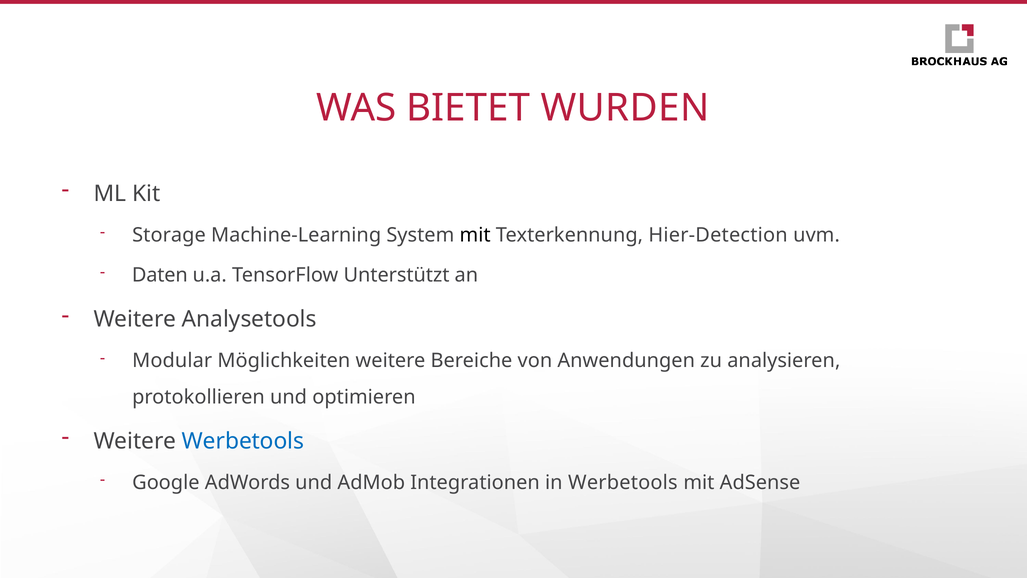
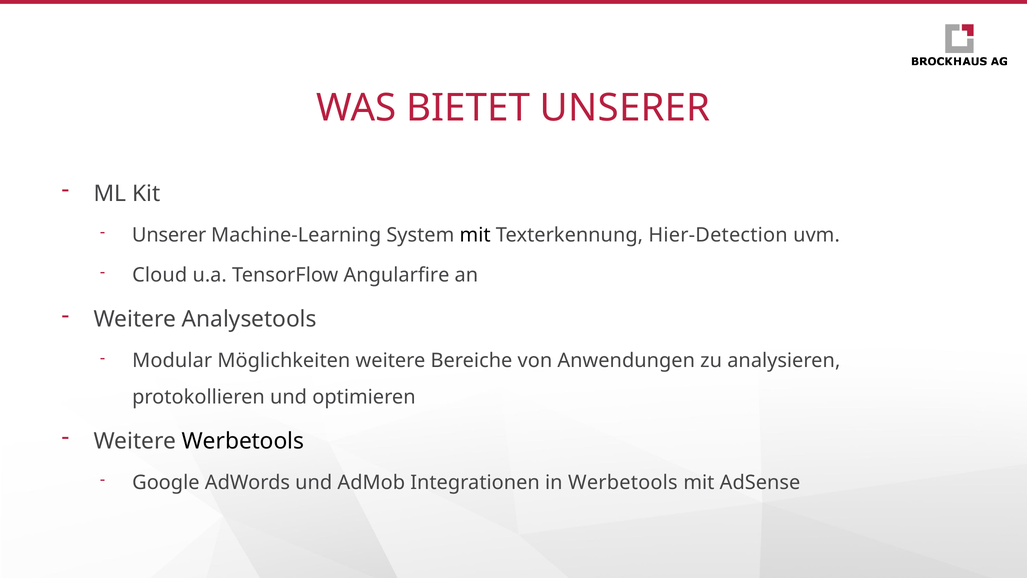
BIETET WURDEN: WURDEN -> UNSERER (625, 108)
Storage: Storage -> Unserer (169, 235)
Daten: Daten -> Cloud (160, 275)
Unterstützt: Unterstützt -> Angularfire (396, 275)
Werbetools colour: blue -> black (243, 441)
